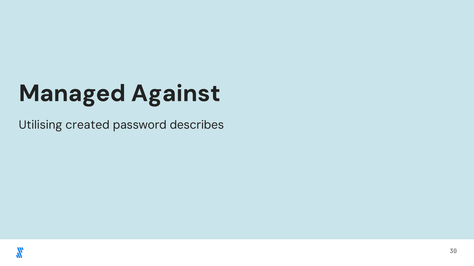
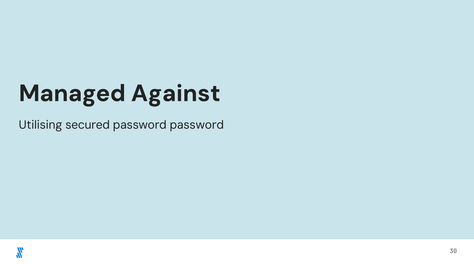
created: created -> secured (88, 125)
password describes: describes -> password (197, 125)
